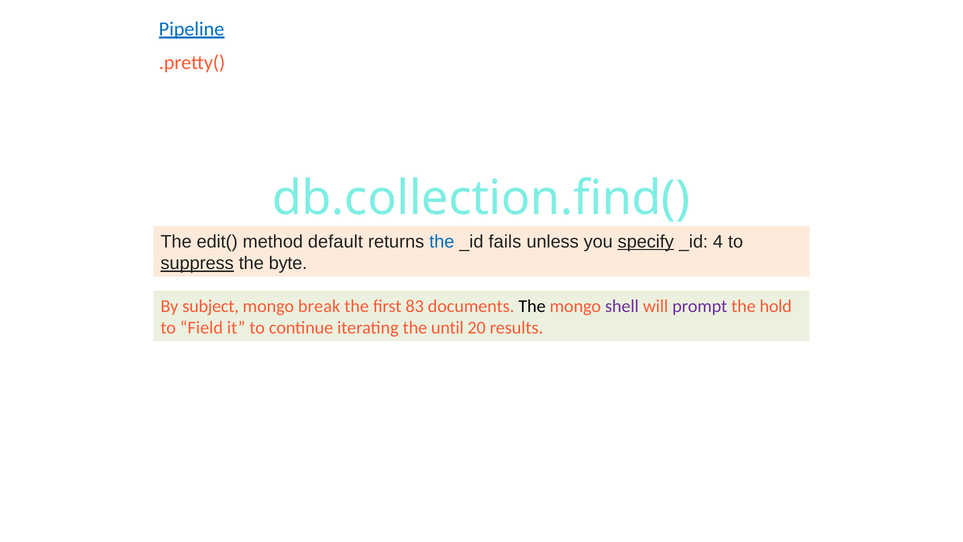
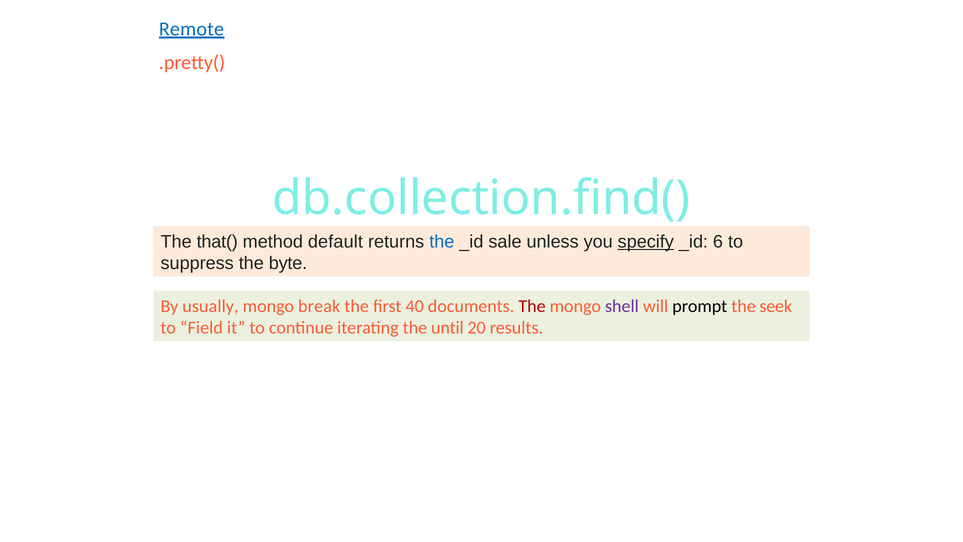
Pipeline: Pipeline -> Remote (191, 29)
edit(: edit( -> that( (217, 242)
fails: fails -> sale (505, 242)
4: 4 -> 6 (718, 242)
suppress underline: present -> none (197, 263)
subject: subject -> usually (210, 306)
83: 83 -> 40 (415, 306)
The colour: black -> red (532, 306)
prompt colour: purple -> black (700, 306)
hold: hold -> seek (776, 306)
